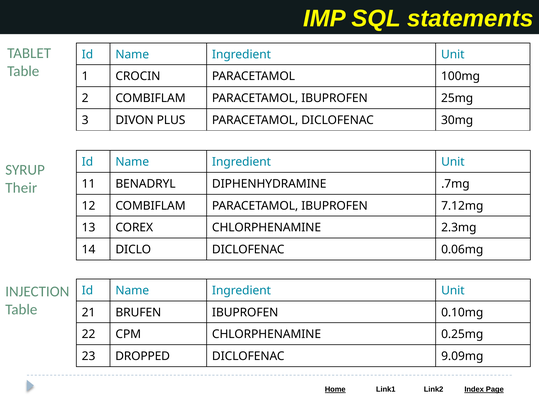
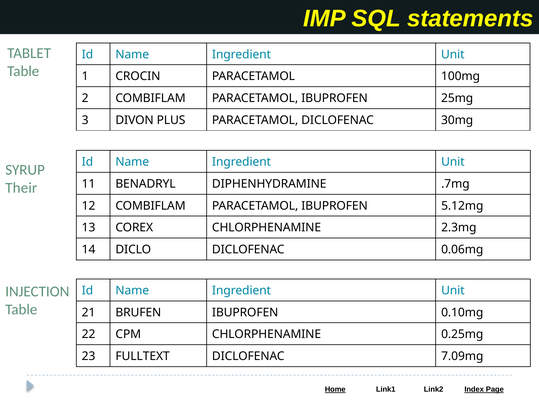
7.12mg: 7.12mg -> 5.12mg (462, 205)
DROPPED: DROPPED -> FULLTEXT (143, 356)
9.09mg: 9.09mg -> 7.09mg (462, 356)
